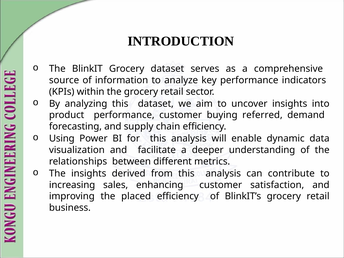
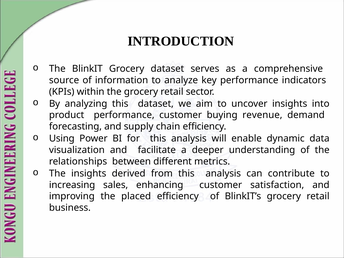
referred: referred -> revenue (262, 115)
